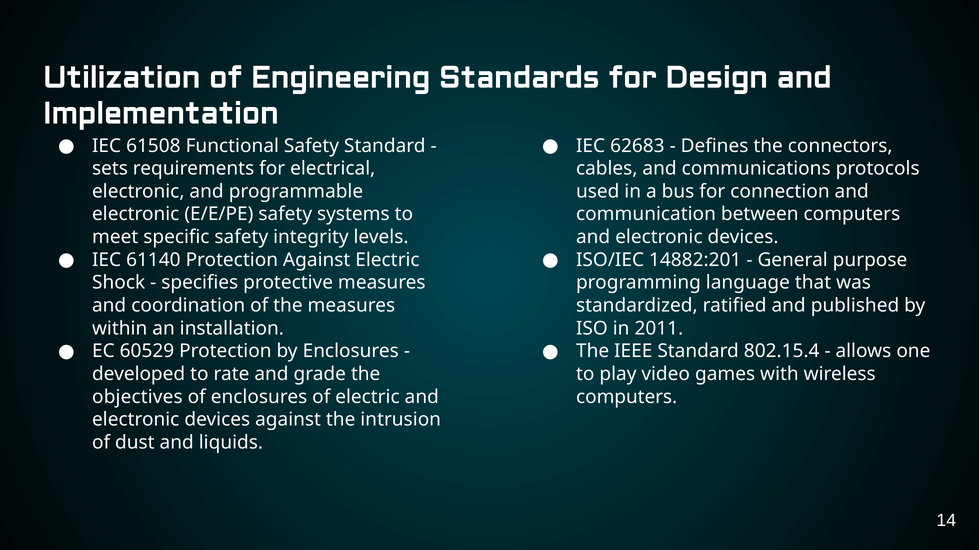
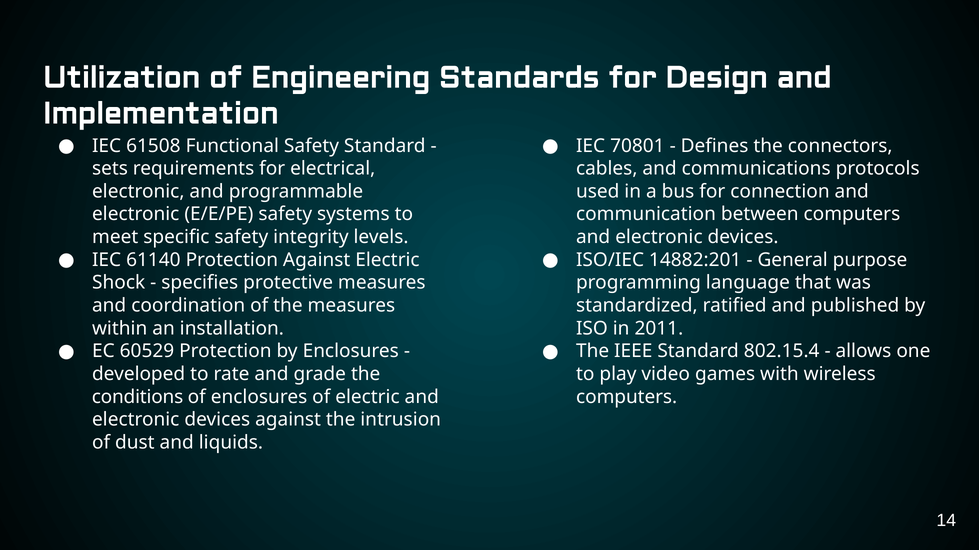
62683: 62683 -> 70801 (637, 146)
objectives: objectives -> conditions (138, 397)
